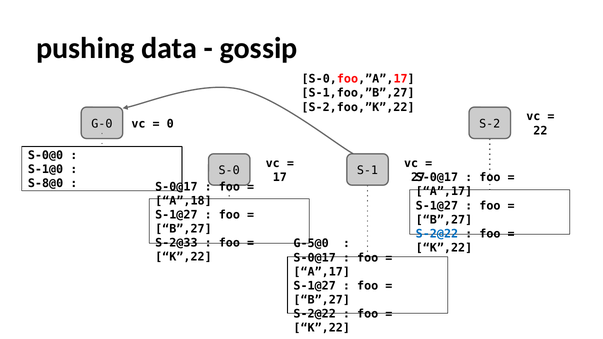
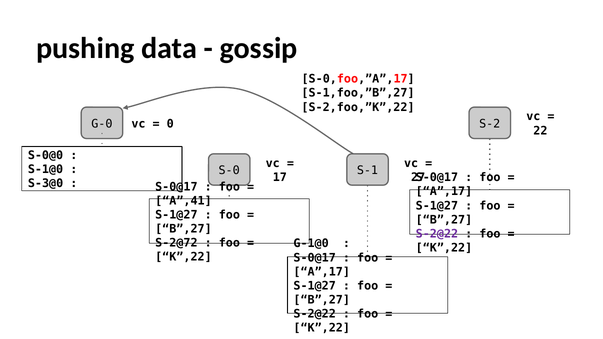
S-8@0: S-8@0 -> S-3@0 (46, 184)
A”,18: A”,18 -> A”,41 (183, 201)
S-2@22 colour: blue -> purple (437, 234)
S-2@33: S-2@33 -> S-2@72 (176, 243)
G-5@0: G-5@0 -> G-1@0 (311, 244)
